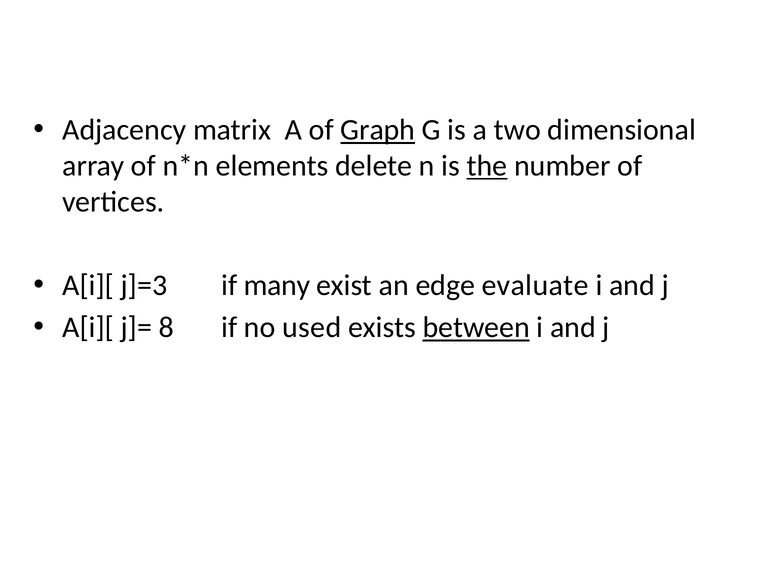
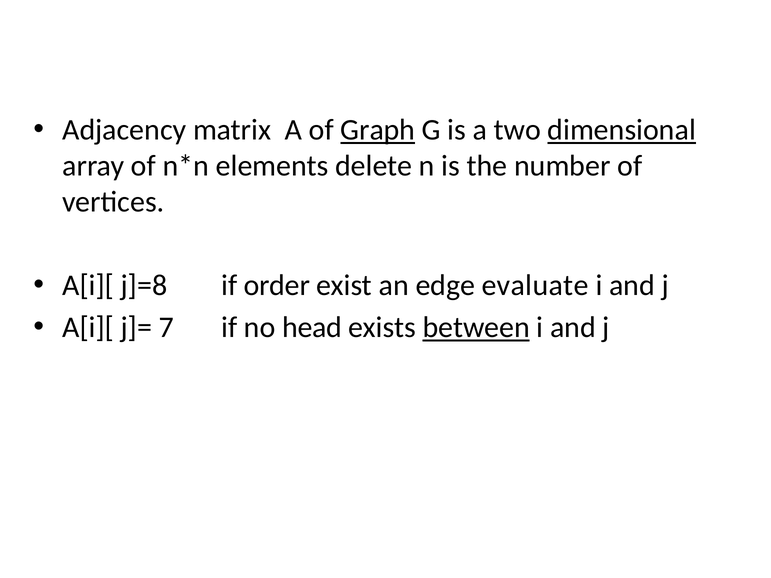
dimensional underline: none -> present (622, 130)
the underline: present -> none (487, 166)
j]=3: j]=3 -> j]=8 (144, 286)
many: many -> order (277, 286)
8: 8 -> 7 (166, 328)
used: used -> head (312, 328)
